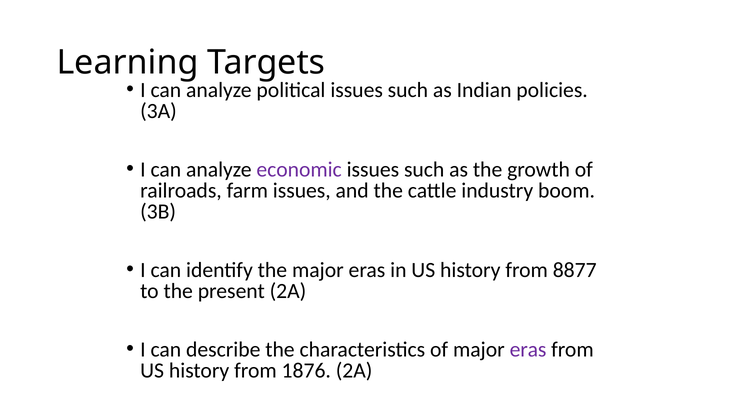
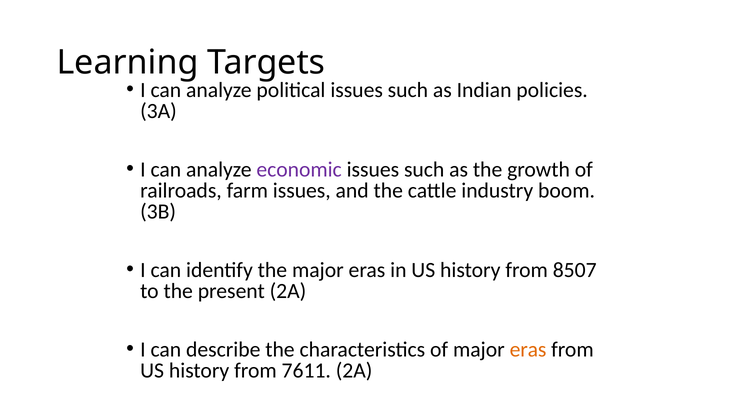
8877: 8877 -> 8507 (575, 270)
eras colour: purple -> orange (528, 349)
1876: 1876 -> 7611 (306, 370)
